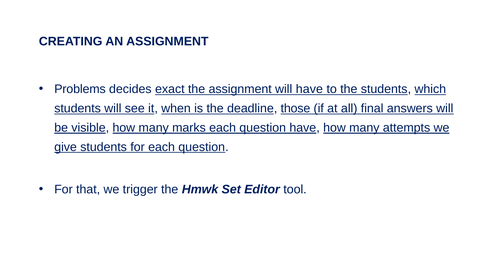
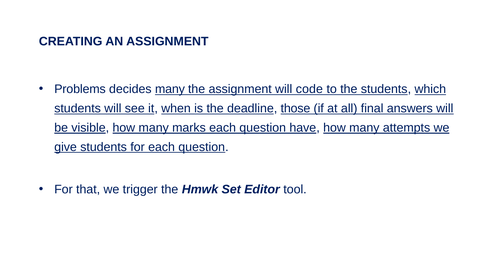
decides exact: exact -> many (170, 89)
will have: have -> code (309, 89)
